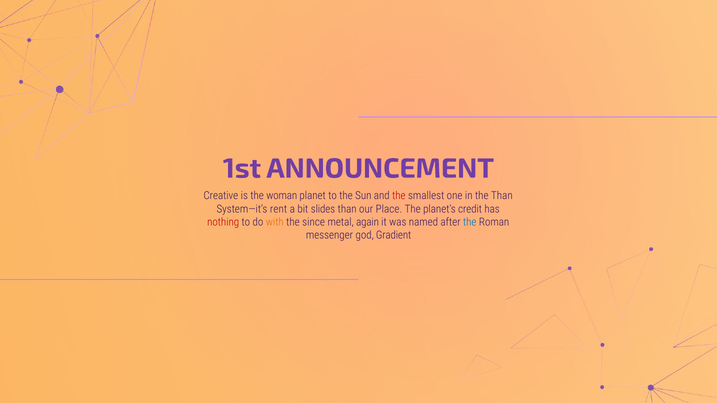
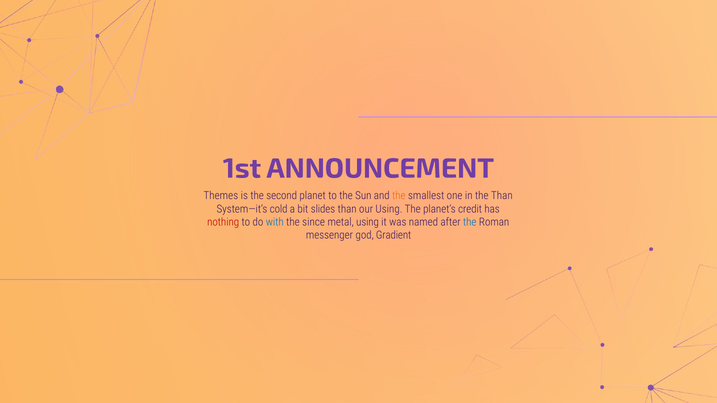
Creative: Creative -> Themes (221, 196)
woman: woman -> second (282, 196)
the colour: red -> orange (399, 196)
rent: rent -> cold (279, 209)
our Place: Place -> Using (389, 209)
with colour: orange -> blue (275, 222)
metal again: again -> using (368, 222)
